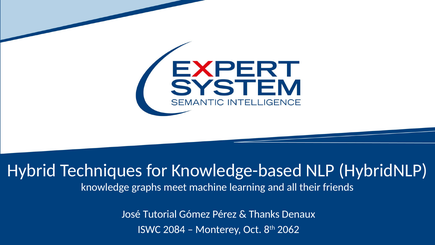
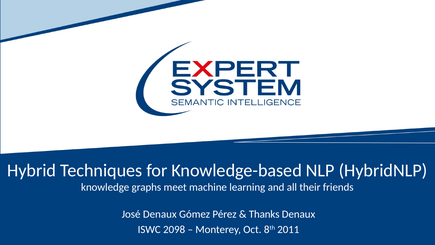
José Tutorial: Tutorial -> Denaux (160, 214)
2084: 2084 -> 2098 (174, 229)
2062: 2062 -> 2011 (288, 229)
